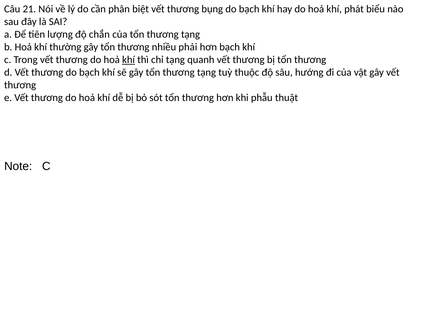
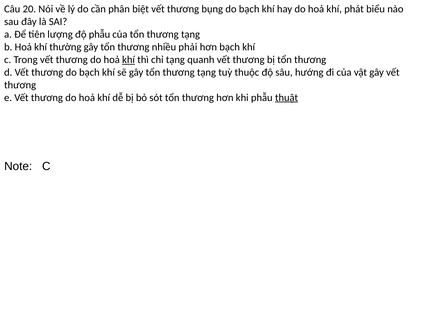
21: 21 -> 20 (29, 9)
độ chắn: chắn -> phẫu (99, 34)
thuật underline: none -> present (287, 98)
